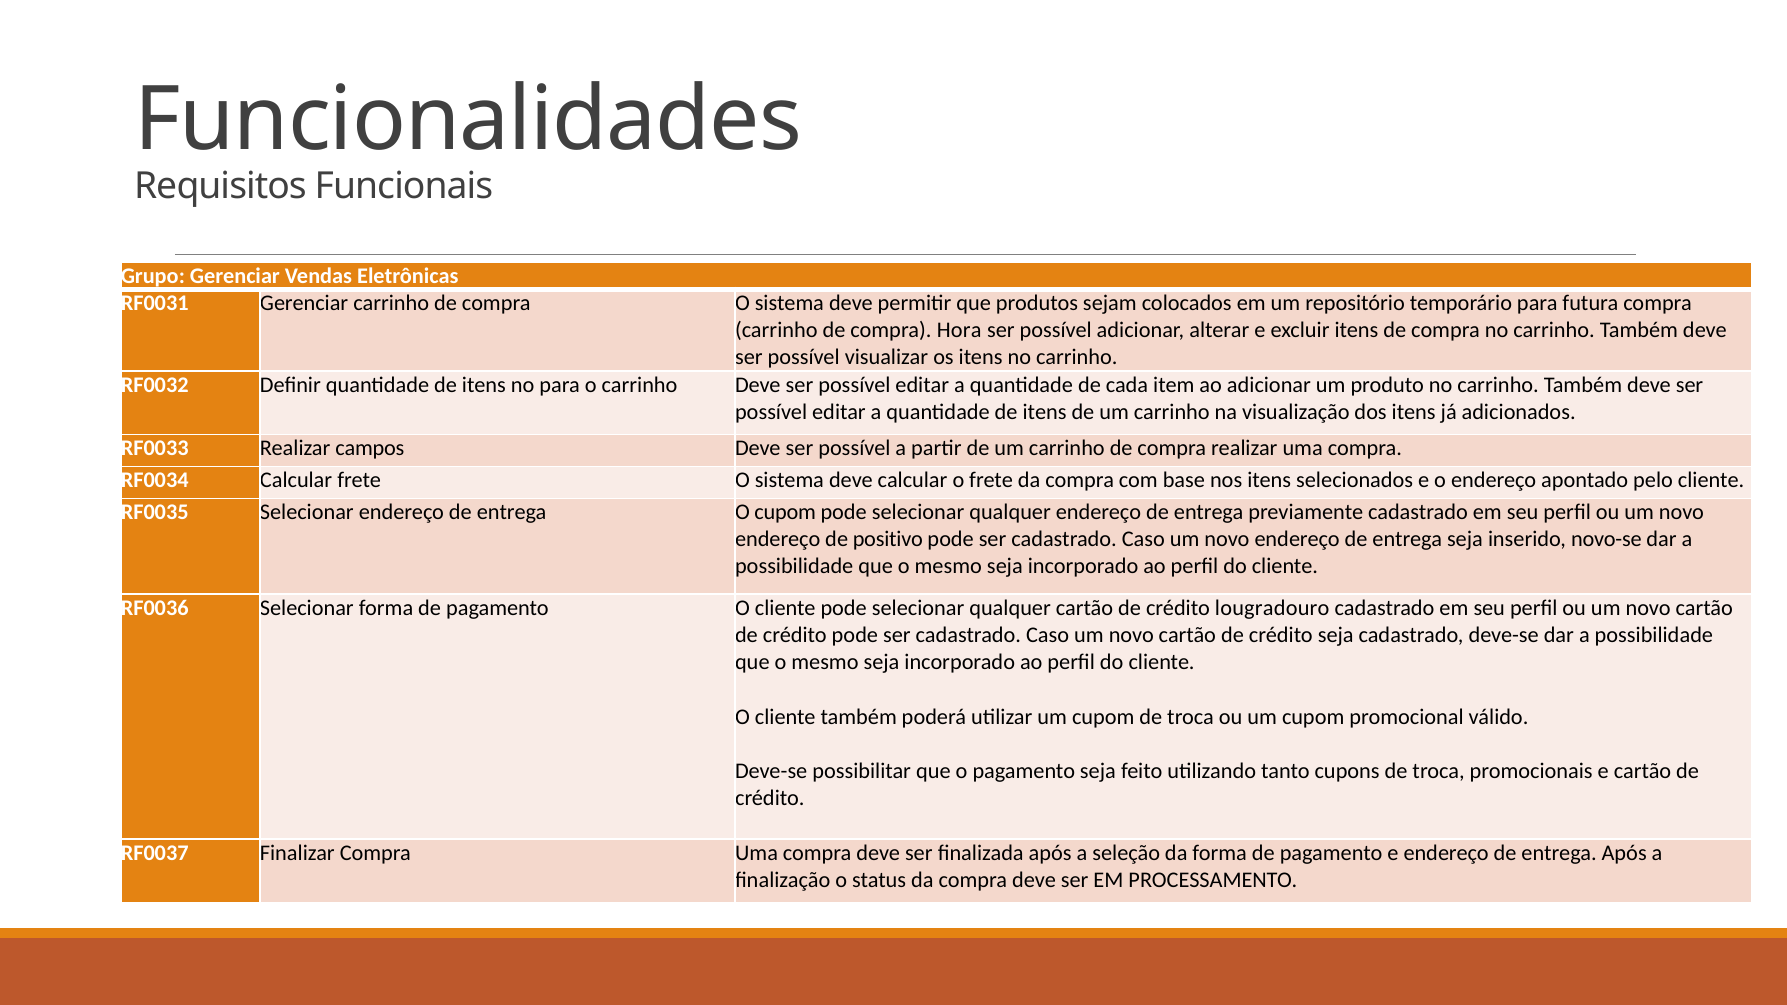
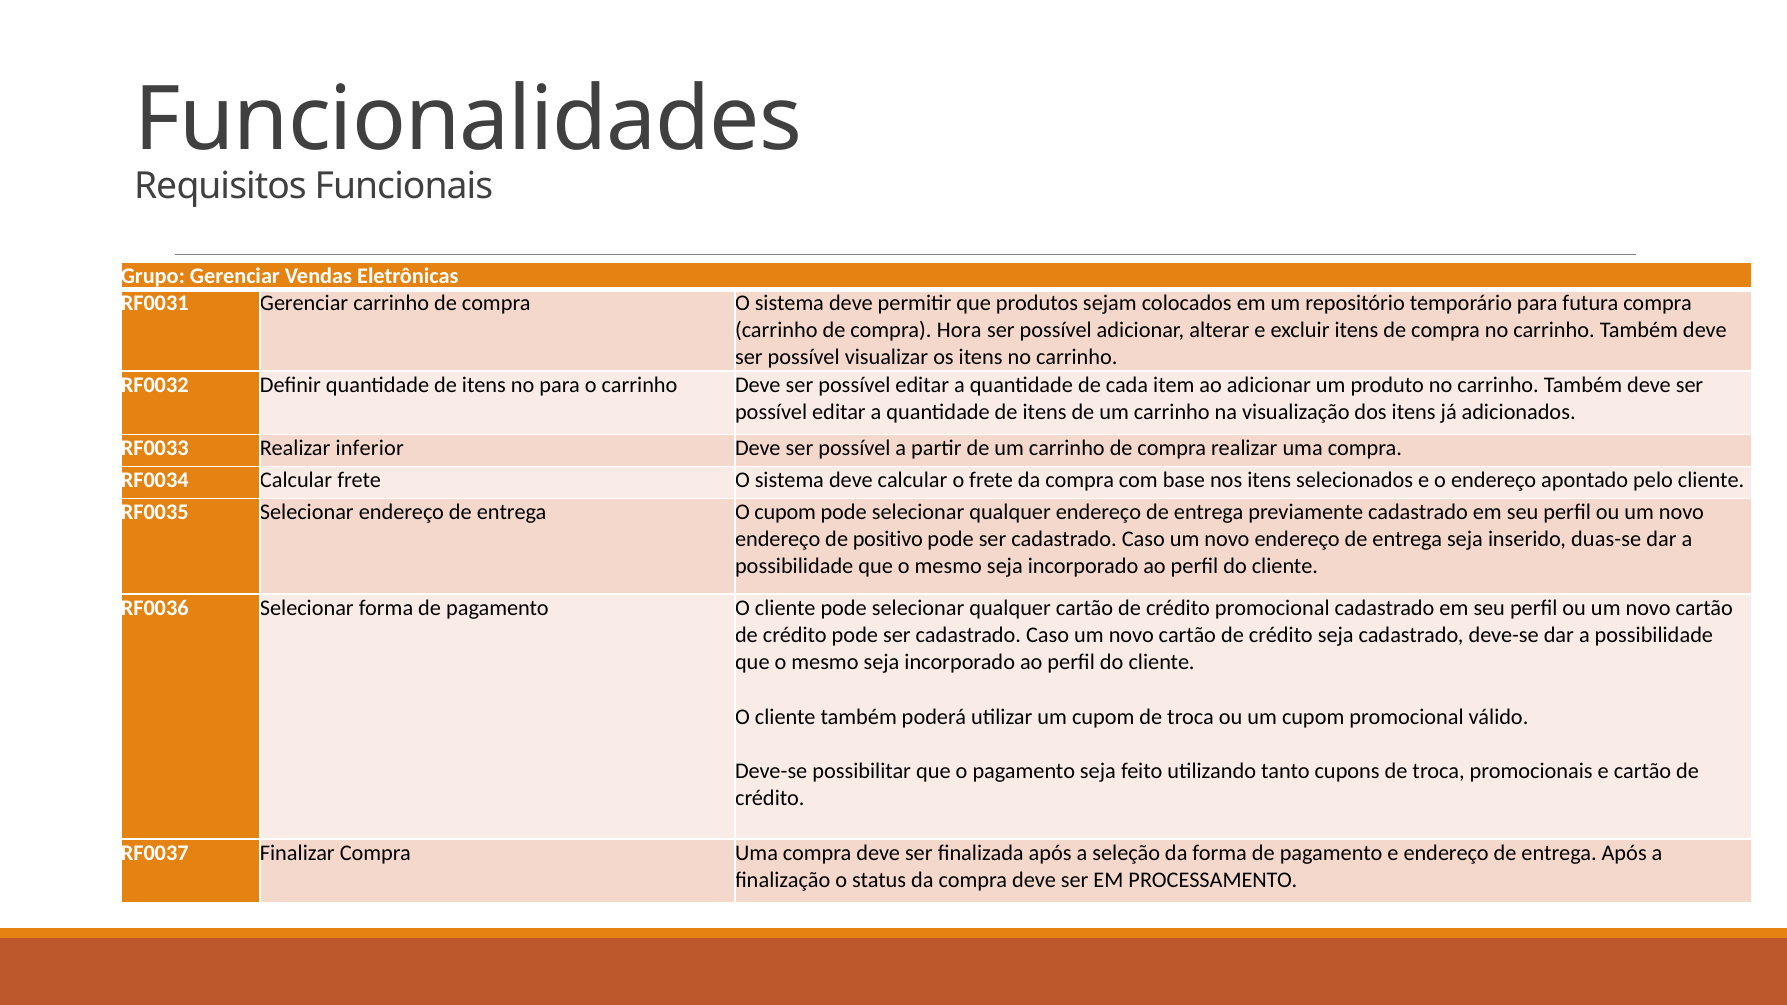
campos: campos -> inferior (370, 449)
novo-se: novo-se -> duas-se (1606, 539)
crédito lougradouro: lougradouro -> promocional (1272, 608)
